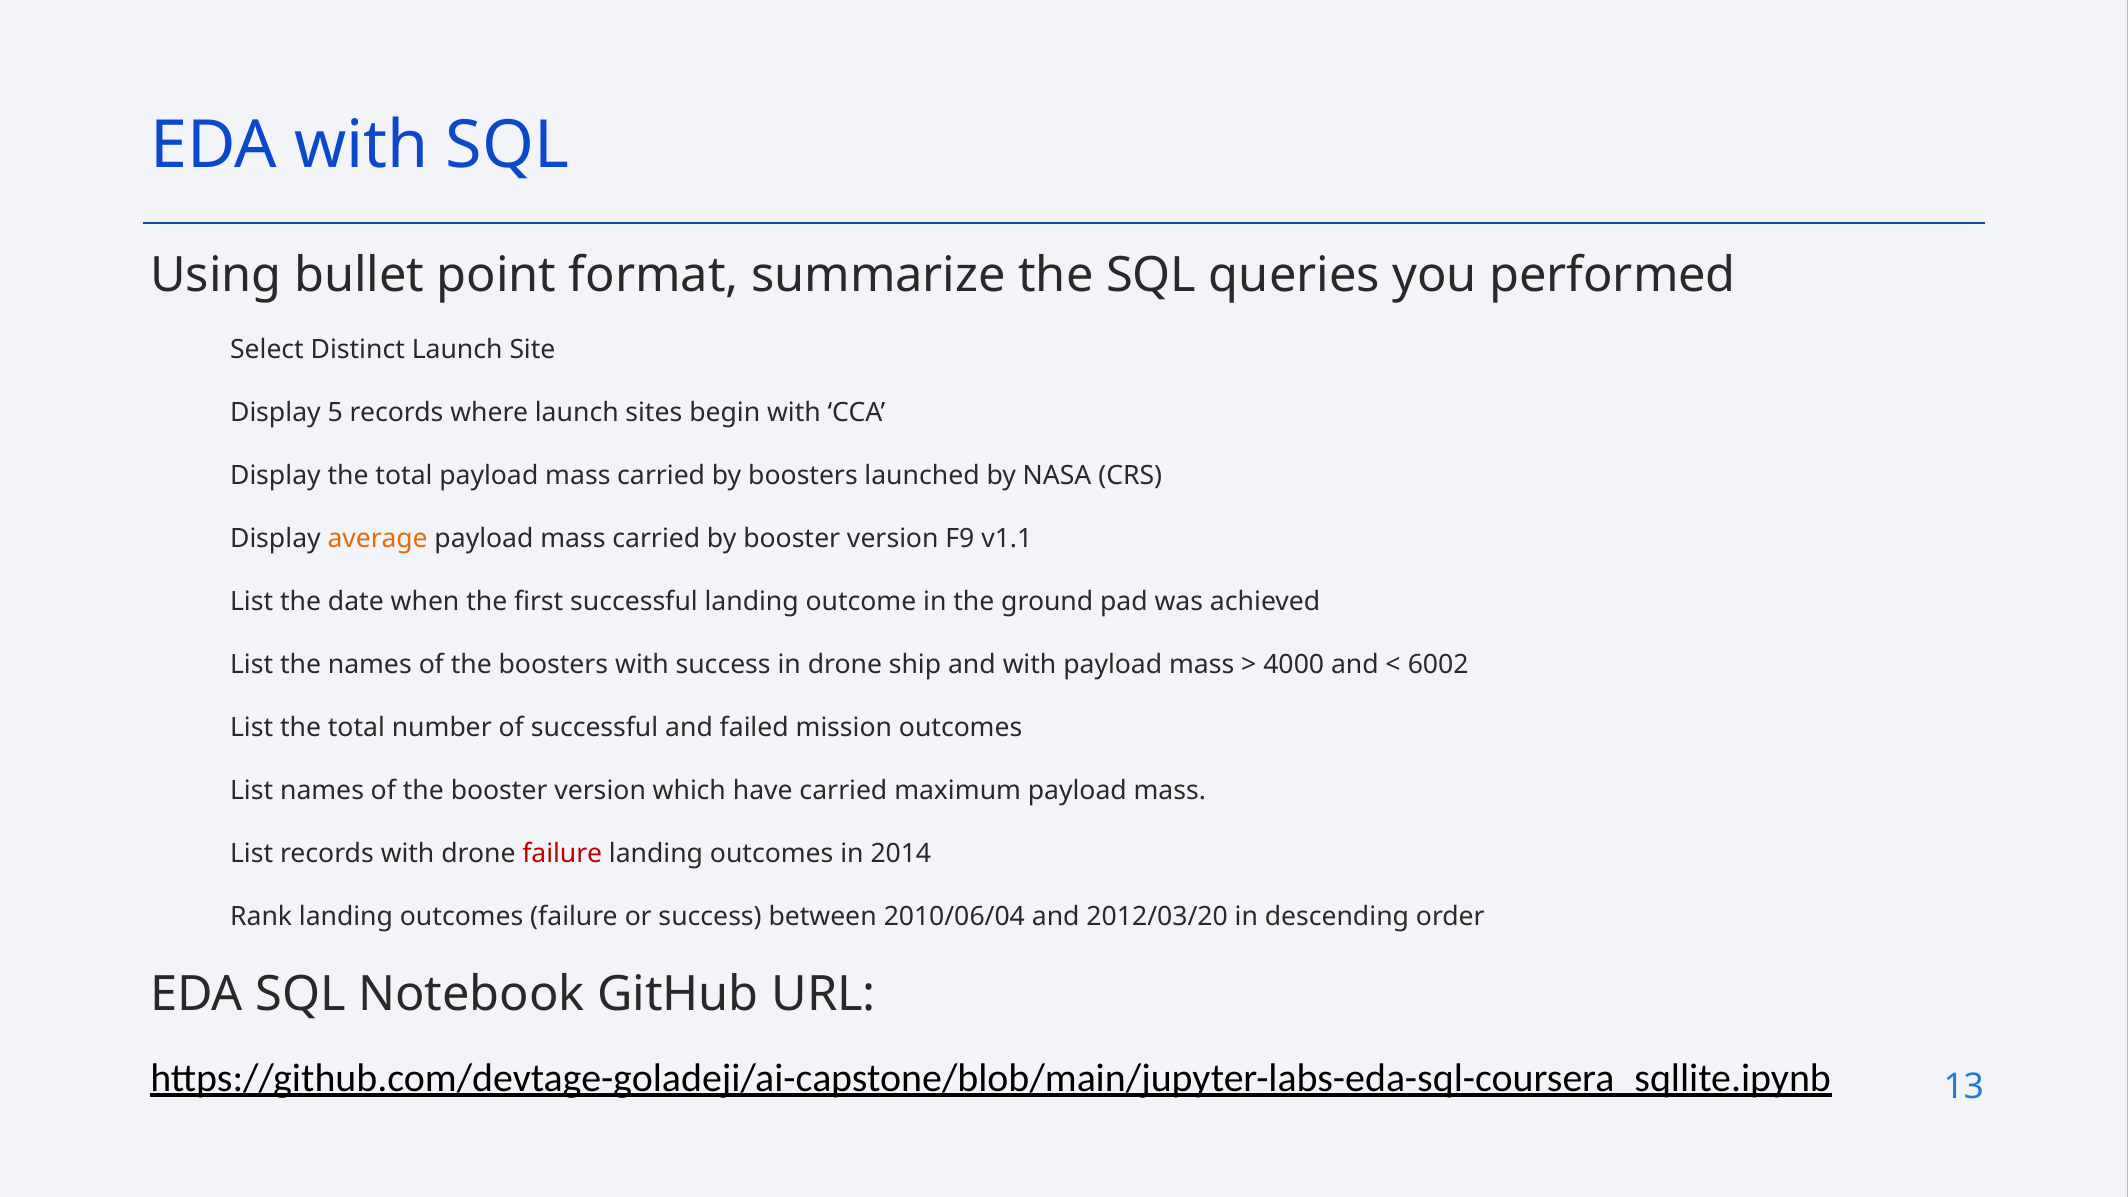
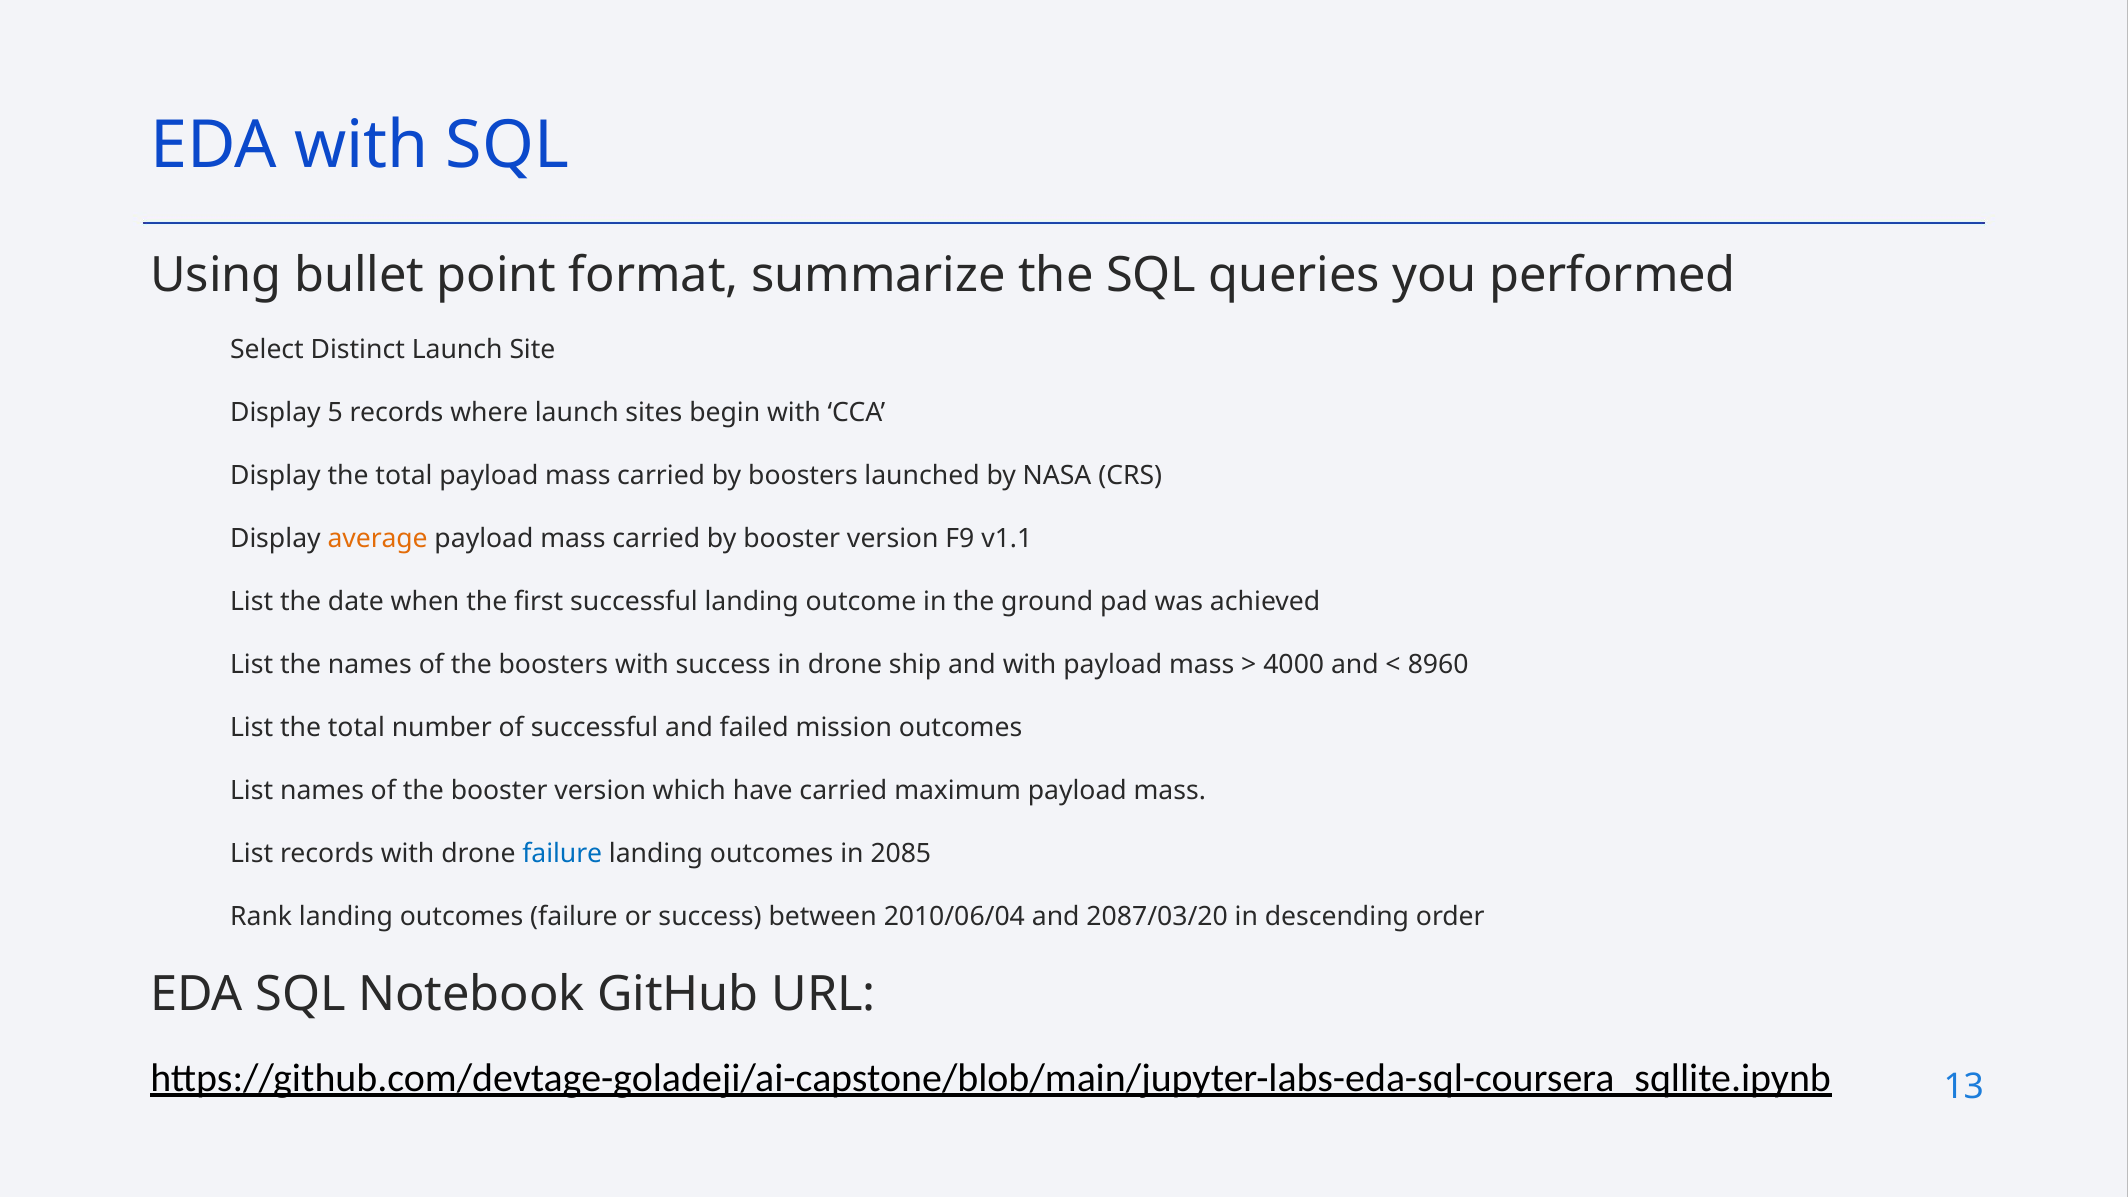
6002: 6002 -> 8960 (1438, 665)
failure colour: red -> blue (562, 854)
2014: 2014 -> 2085 (901, 854)
2012/03/20: 2012/03/20 -> 2087/03/20 (1157, 917)
